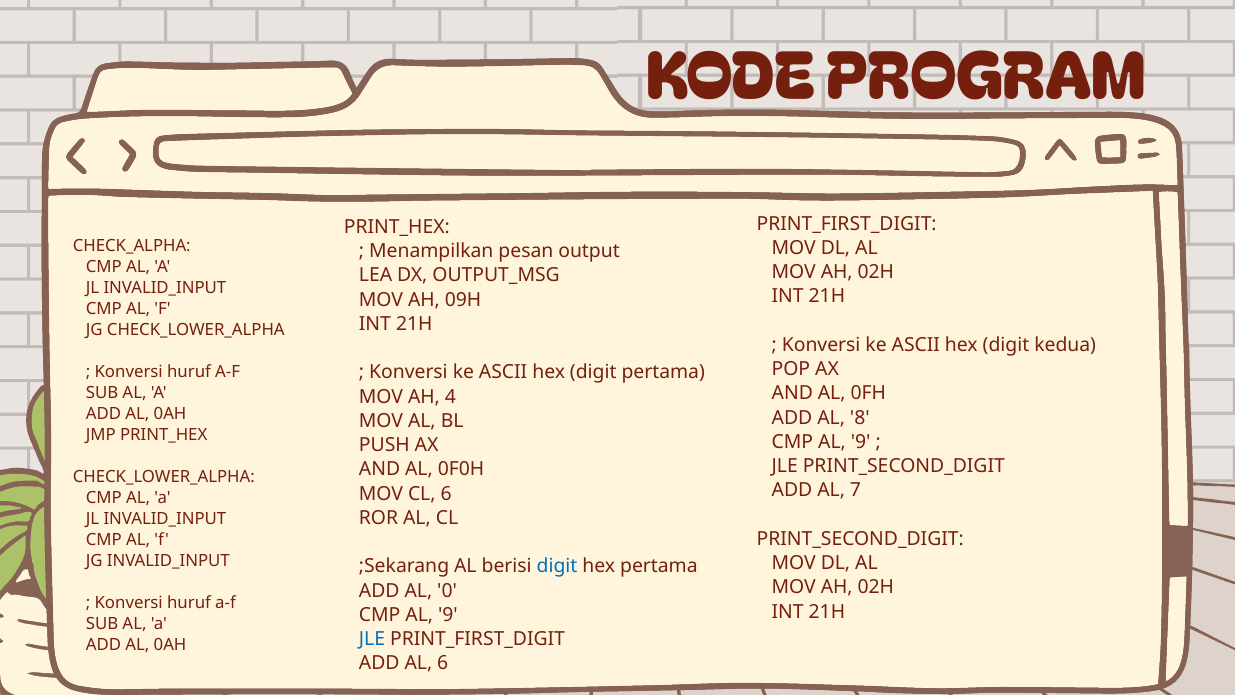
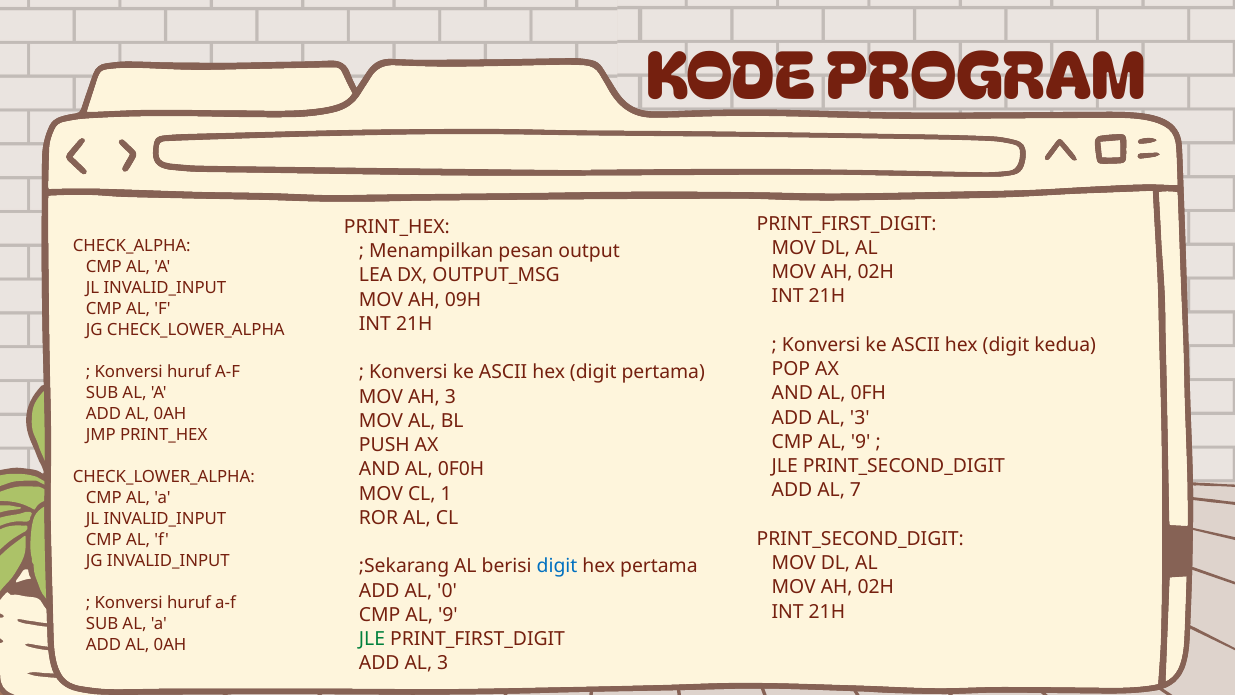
AH 4: 4 -> 3 (450, 397)
8: 8 -> 3 (860, 417)
CL 6: 6 -> 1 (446, 494)
JLE colour: blue -> green (372, 639)
6: 6 -> 3 (443, 663)
